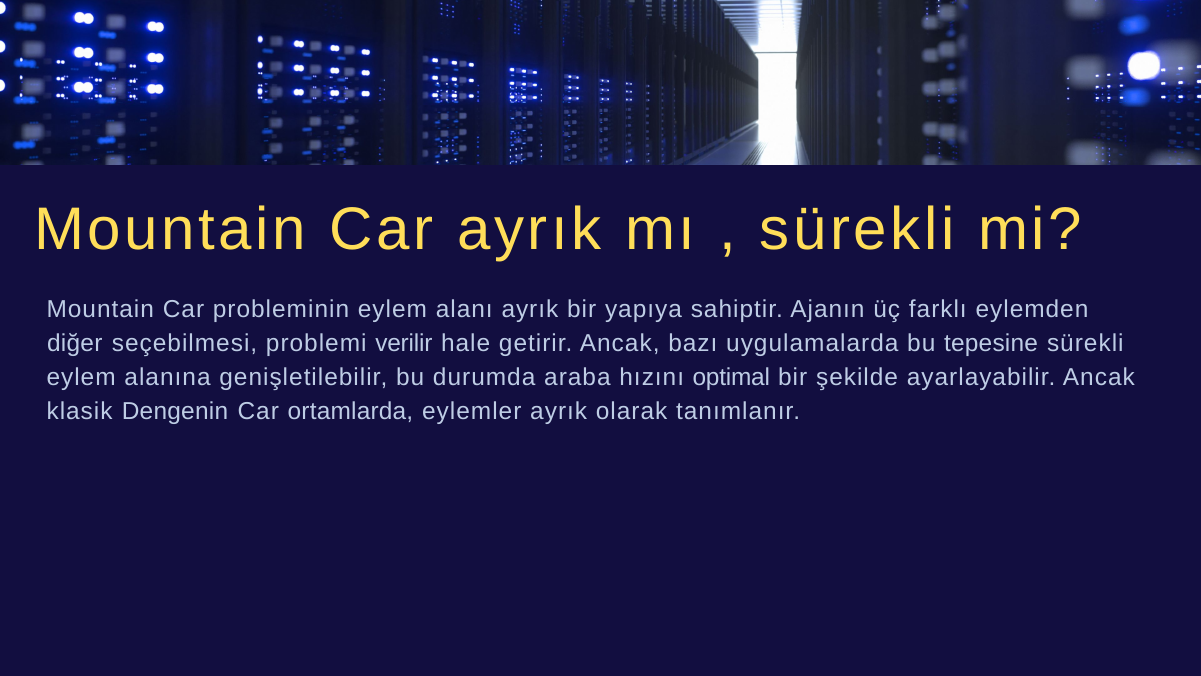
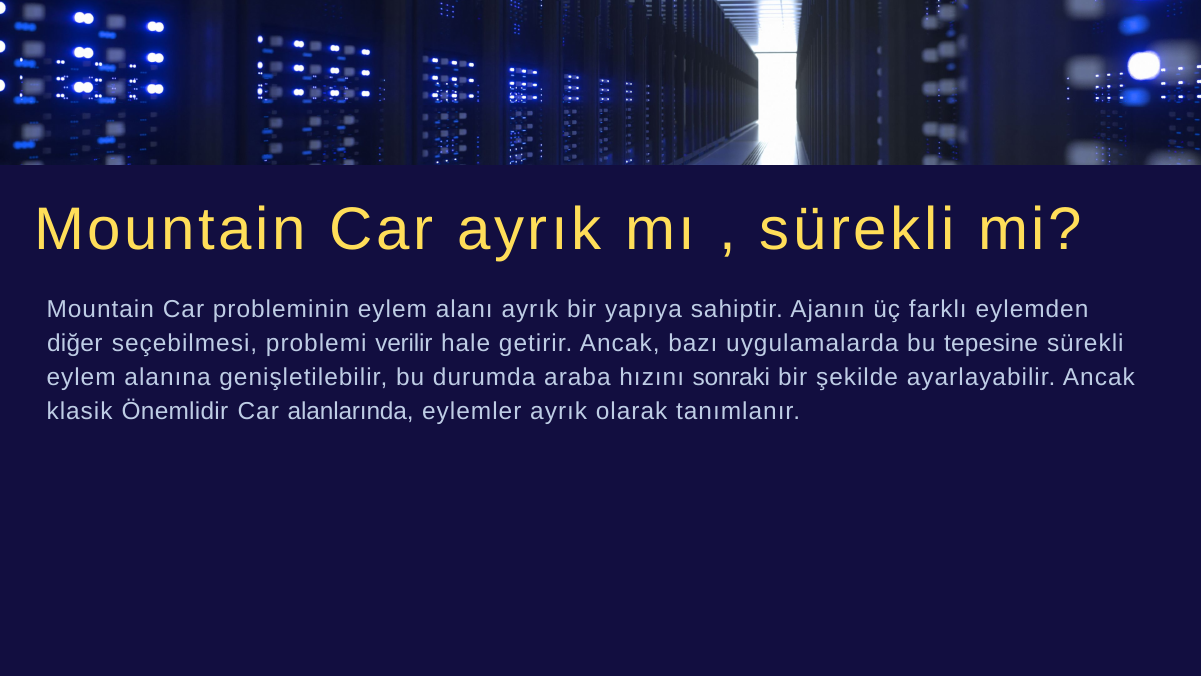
optimal: optimal -> sonraki (731, 377)
Dengenin: Dengenin -> Önemlidir (175, 411)
ortamlarda: ortamlarda -> alanlarında (351, 411)
